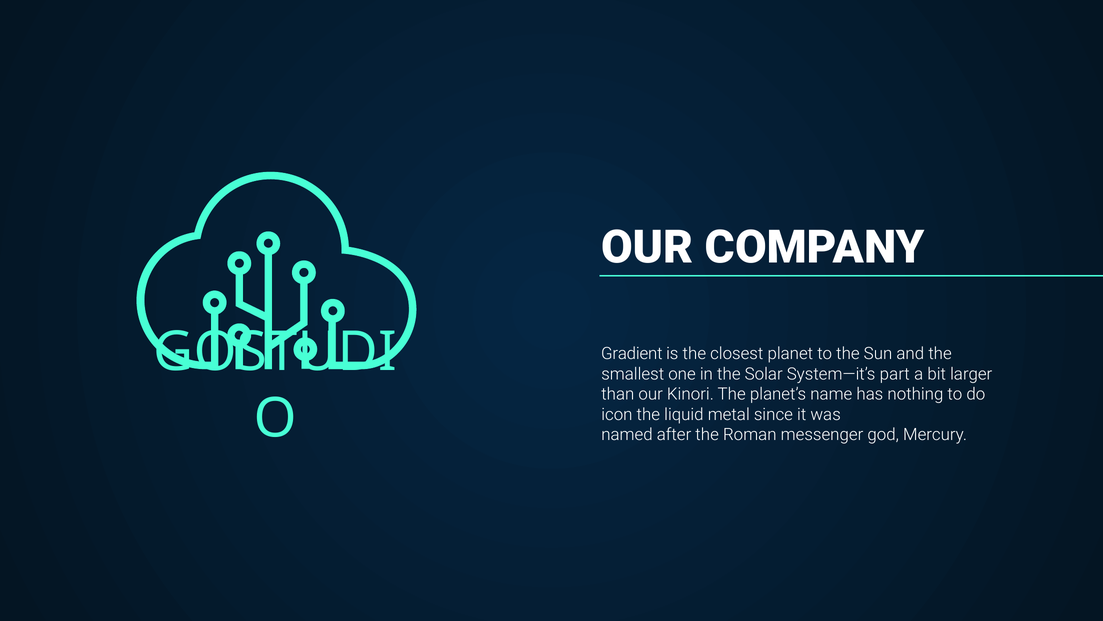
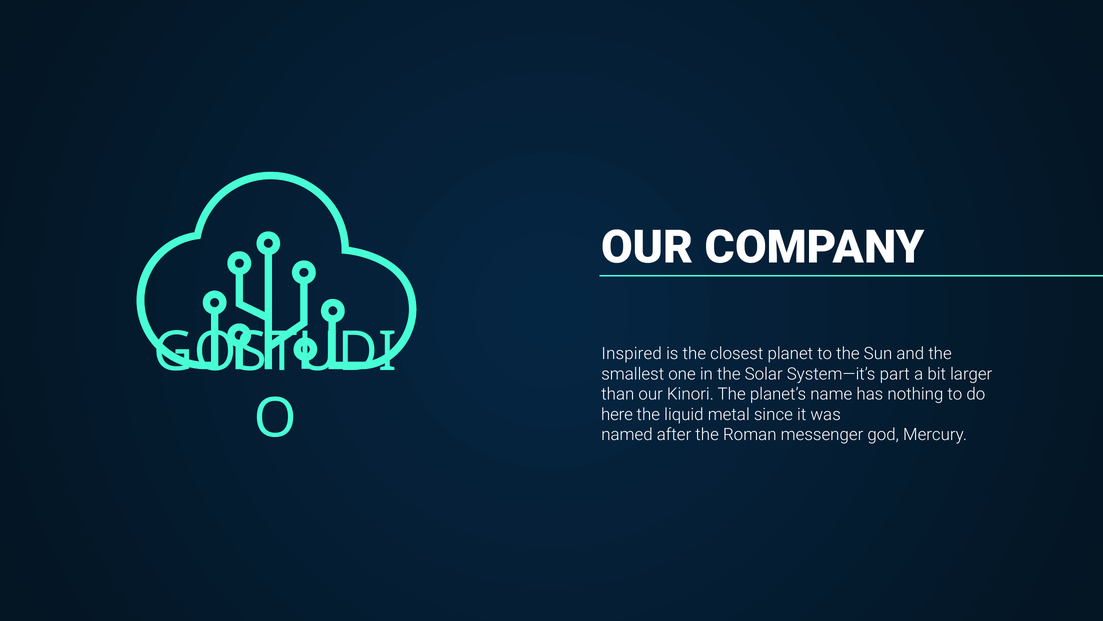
Gradient: Gradient -> Inspired (632, 354)
icon: icon -> here (617, 414)
